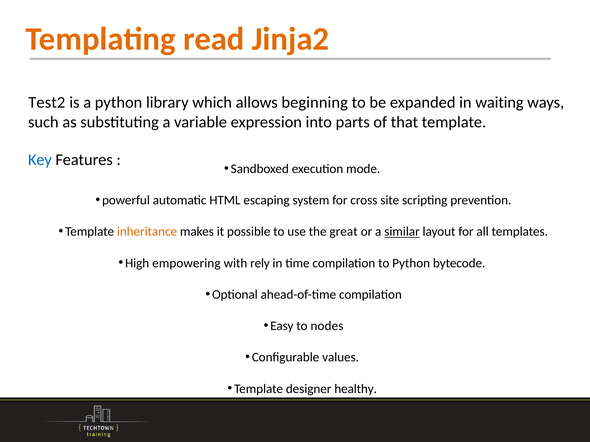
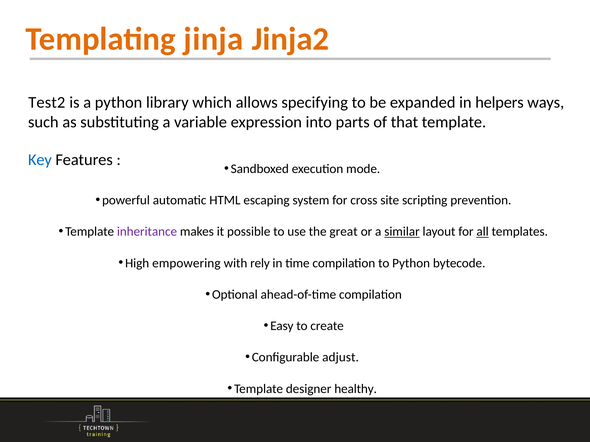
read: read -> jinja (214, 39)
beginning: beginning -> specifying (315, 102)
waiting: waiting -> helpers (499, 102)
inheritance colour: orange -> purple (147, 232)
all underline: none -> present (483, 232)
nodes: nodes -> create (327, 326)
values: values -> adjust (341, 358)
